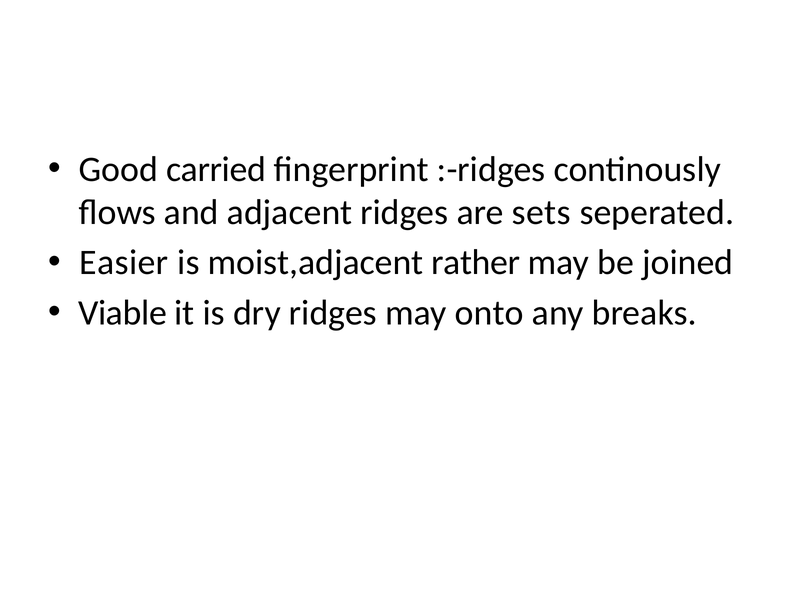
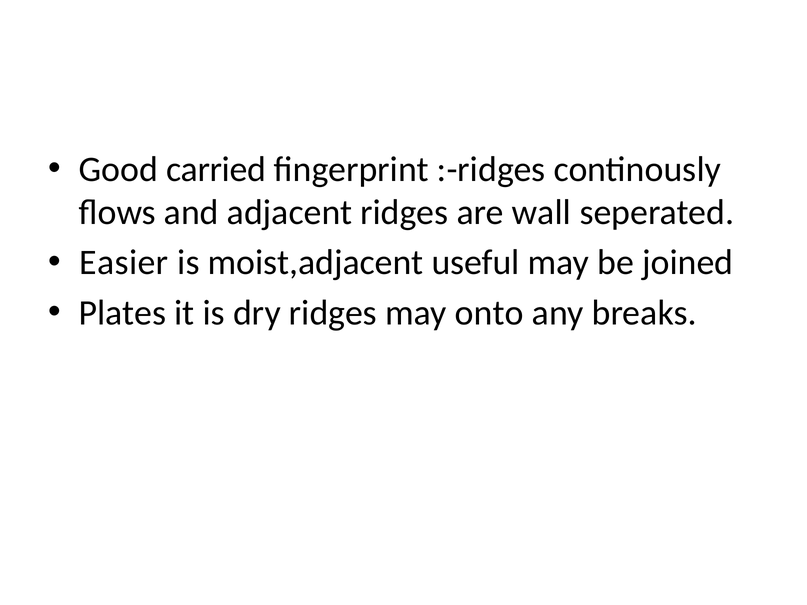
sets: sets -> wall (541, 212)
rather: rather -> useful (476, 263)
Viable: Viable -> Plates (122, 313)
